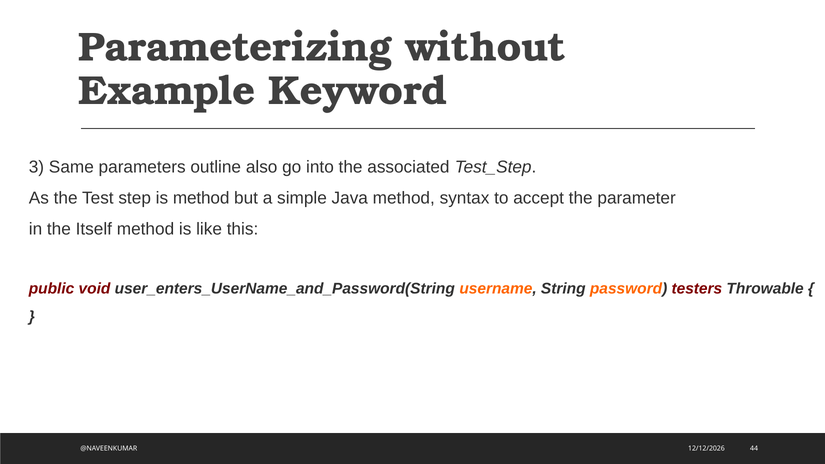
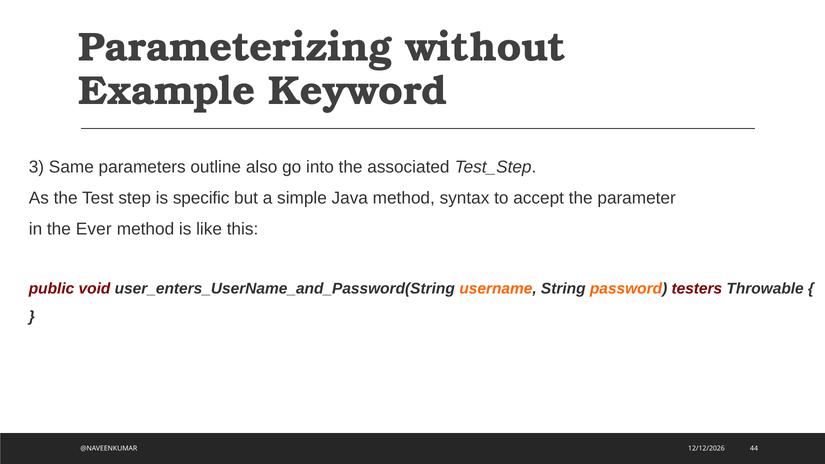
is method: method -> specific (201, 198)
Itself: Itself -> Ever (94, 229)
